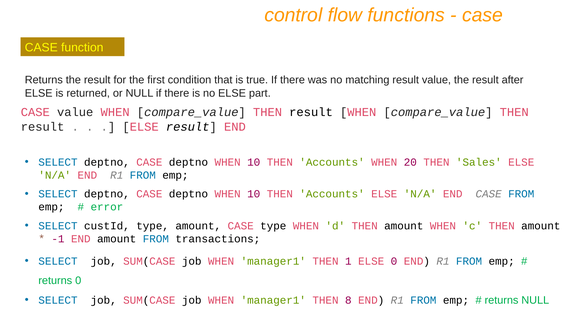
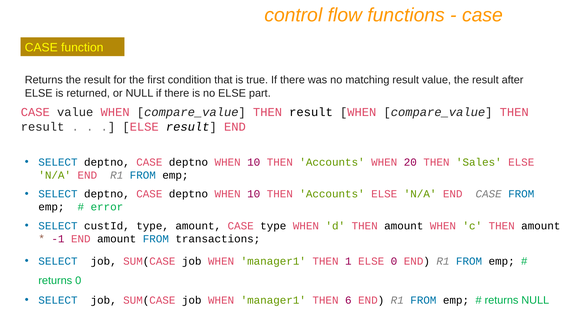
8: 8 -> 6 (348, 300)
